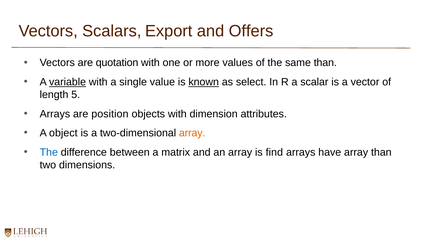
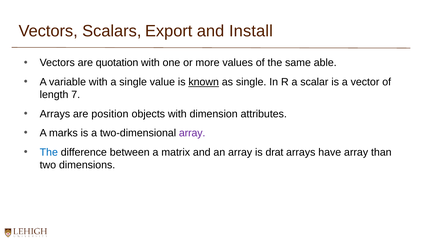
Offers: Offers -> Install (251, 31)
same than: than -> able (325, 63)
variable underline: present -> none (68, 82)
as select: select -> single (251, 82)
5: 5 -> 7 (76, 94)
object: object -> marks (63, 133)
array colour: orange -> purple (192, 133)
find: find -> drat (274, 152)
